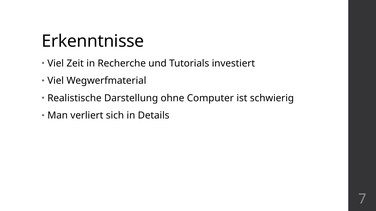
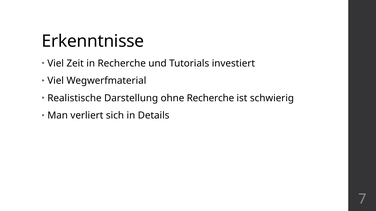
ohne Computer: Computer -> Recherche (210, 98)
